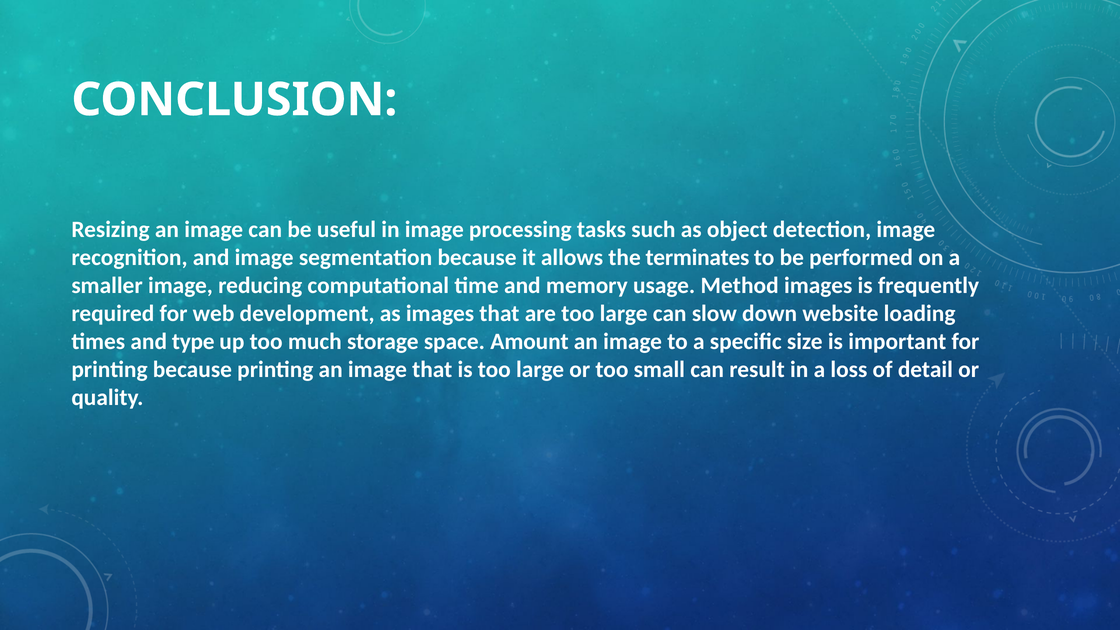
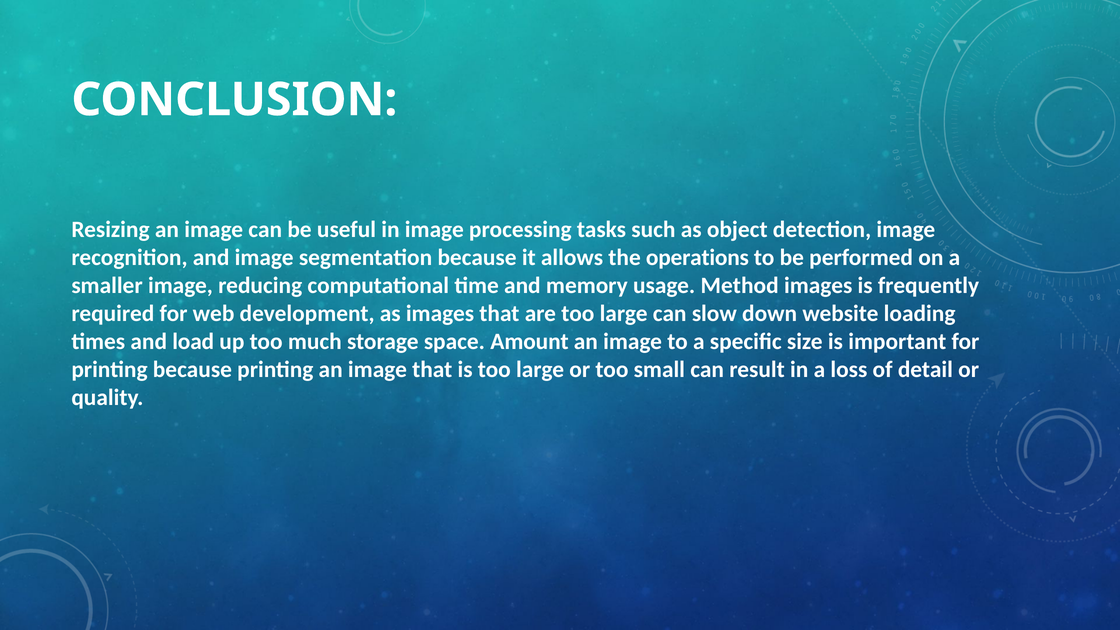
terminates: terminates -> operations (697, 258)
type: type -> load (193, 342)
